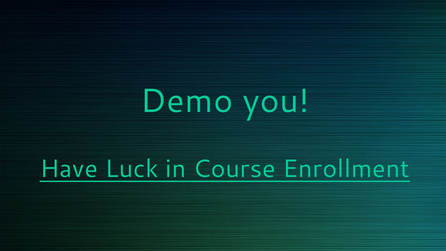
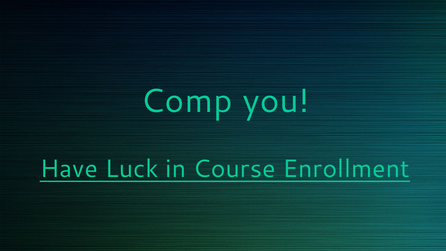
Demo: Demo -> Comp (187, 101)
